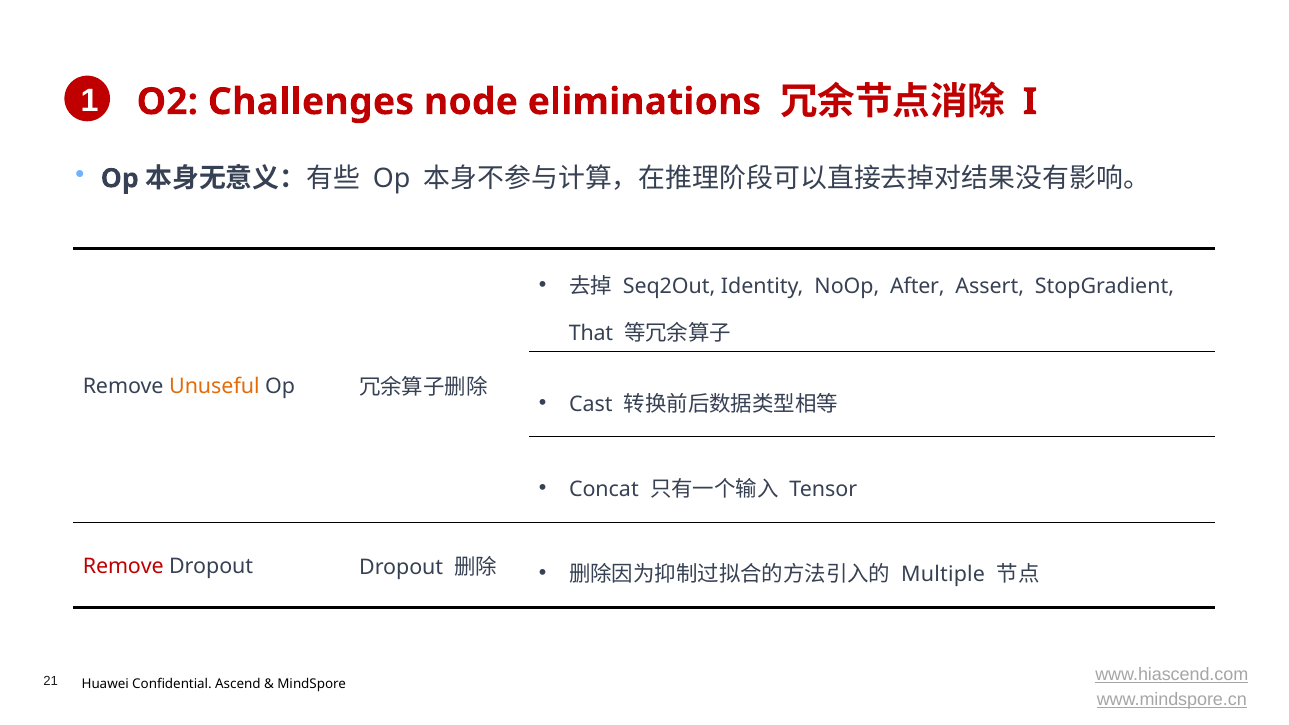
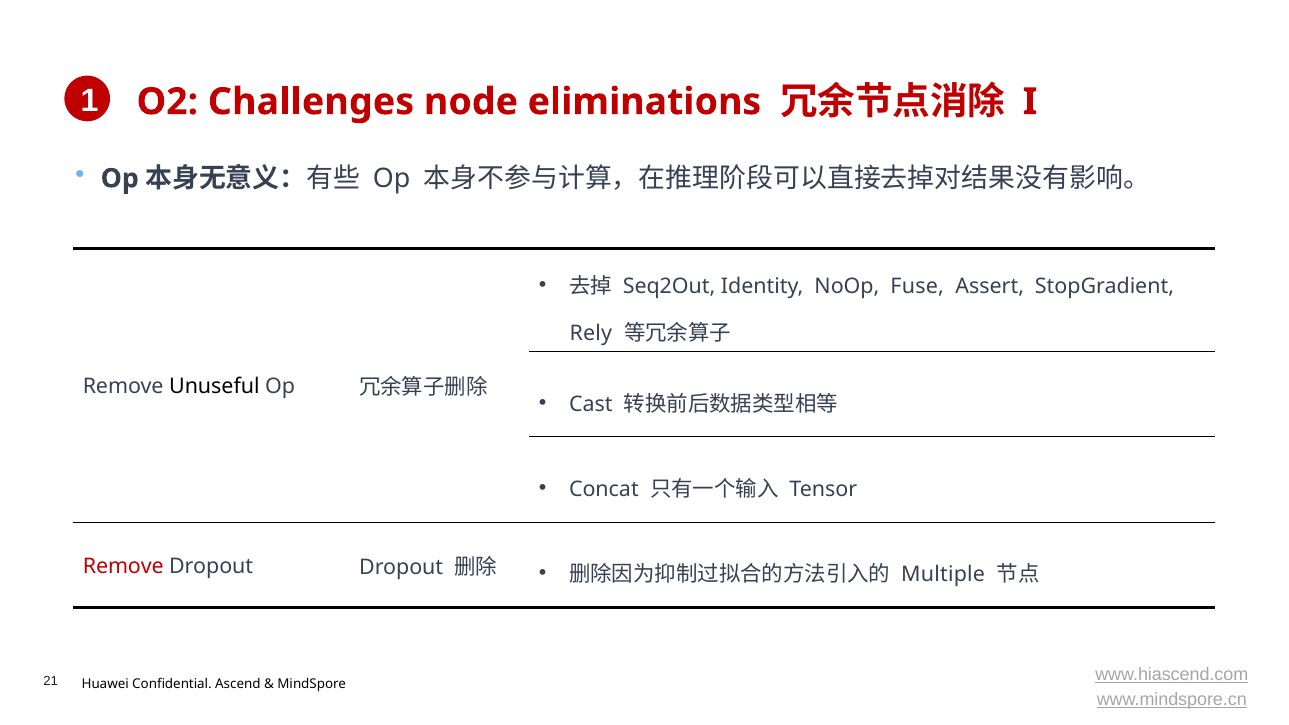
After: After -> Fuse (917, 286)
That: That -> Rely (591, 333)
Unuseful colour: orange -> black (214, 386)
